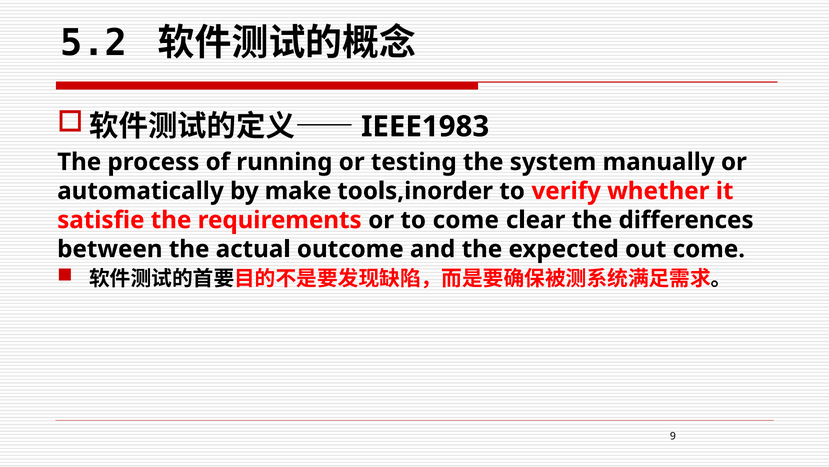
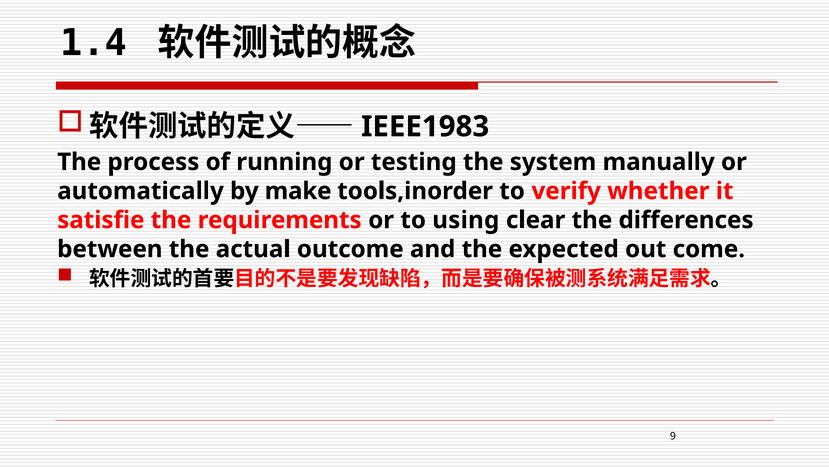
5.2: 5.2 -> 1.4 (94, 43)
to come: come -> using (466, 220)
